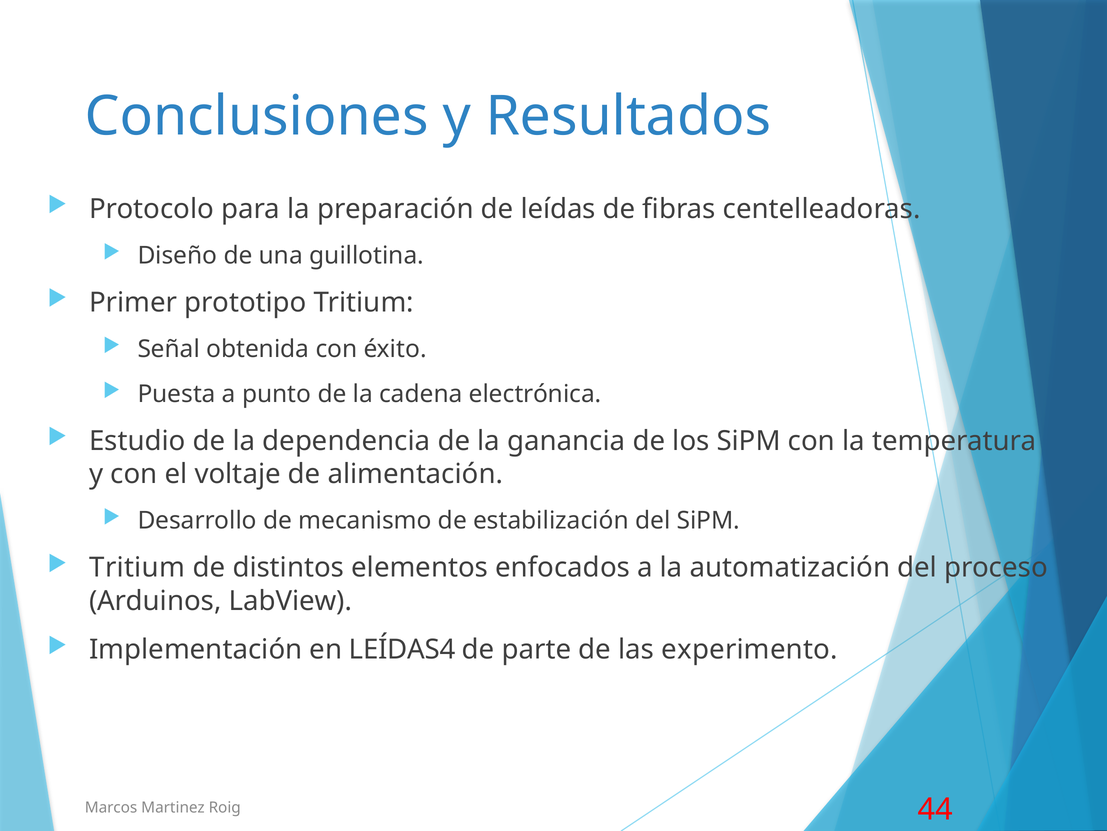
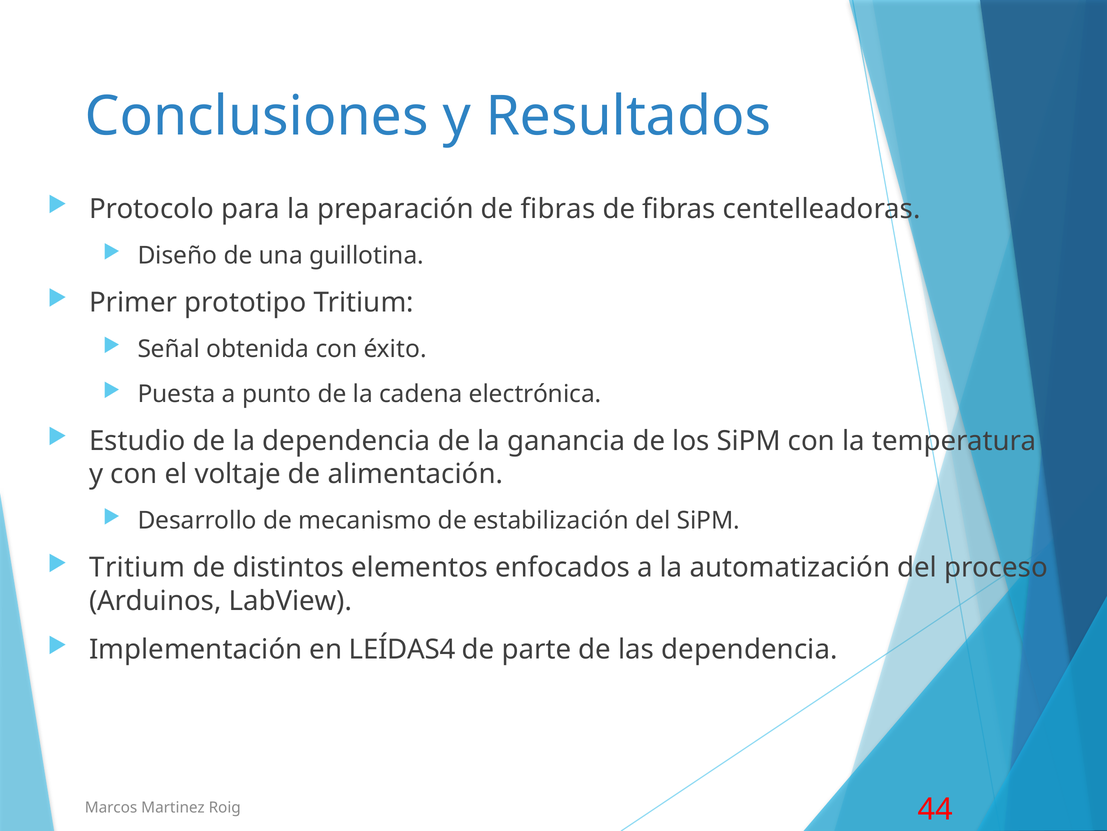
preparación de leídas: leídas -> fibras (558, 209)
las experimento: experimento -> dependencia (750, 649)
